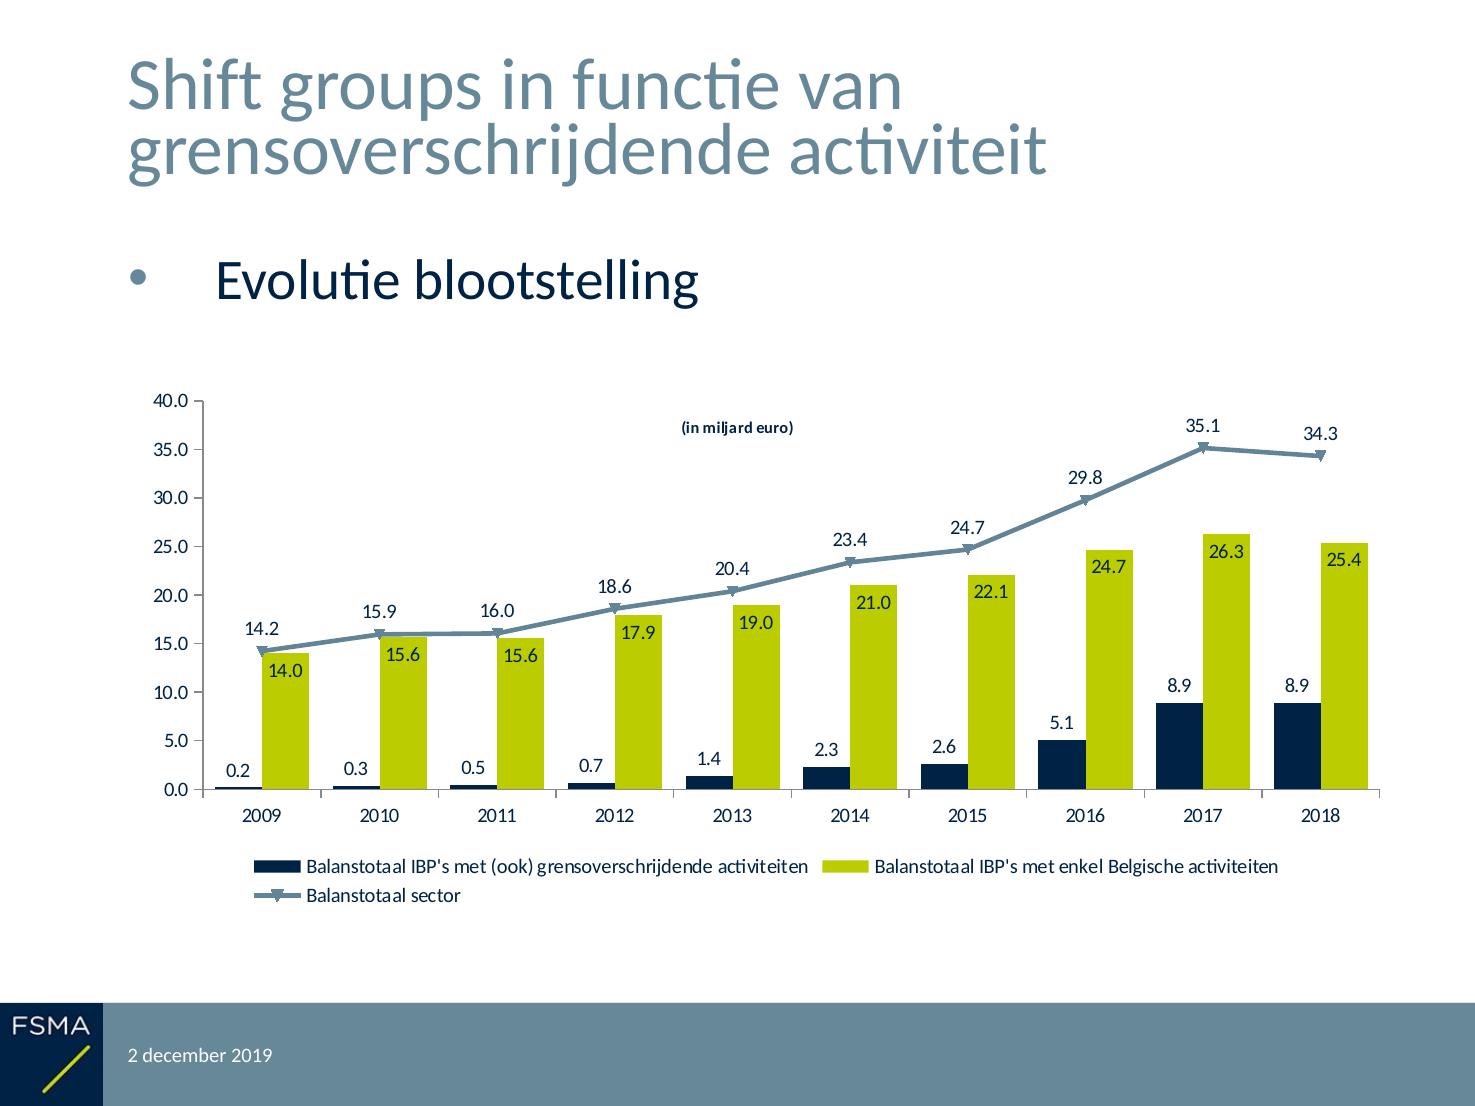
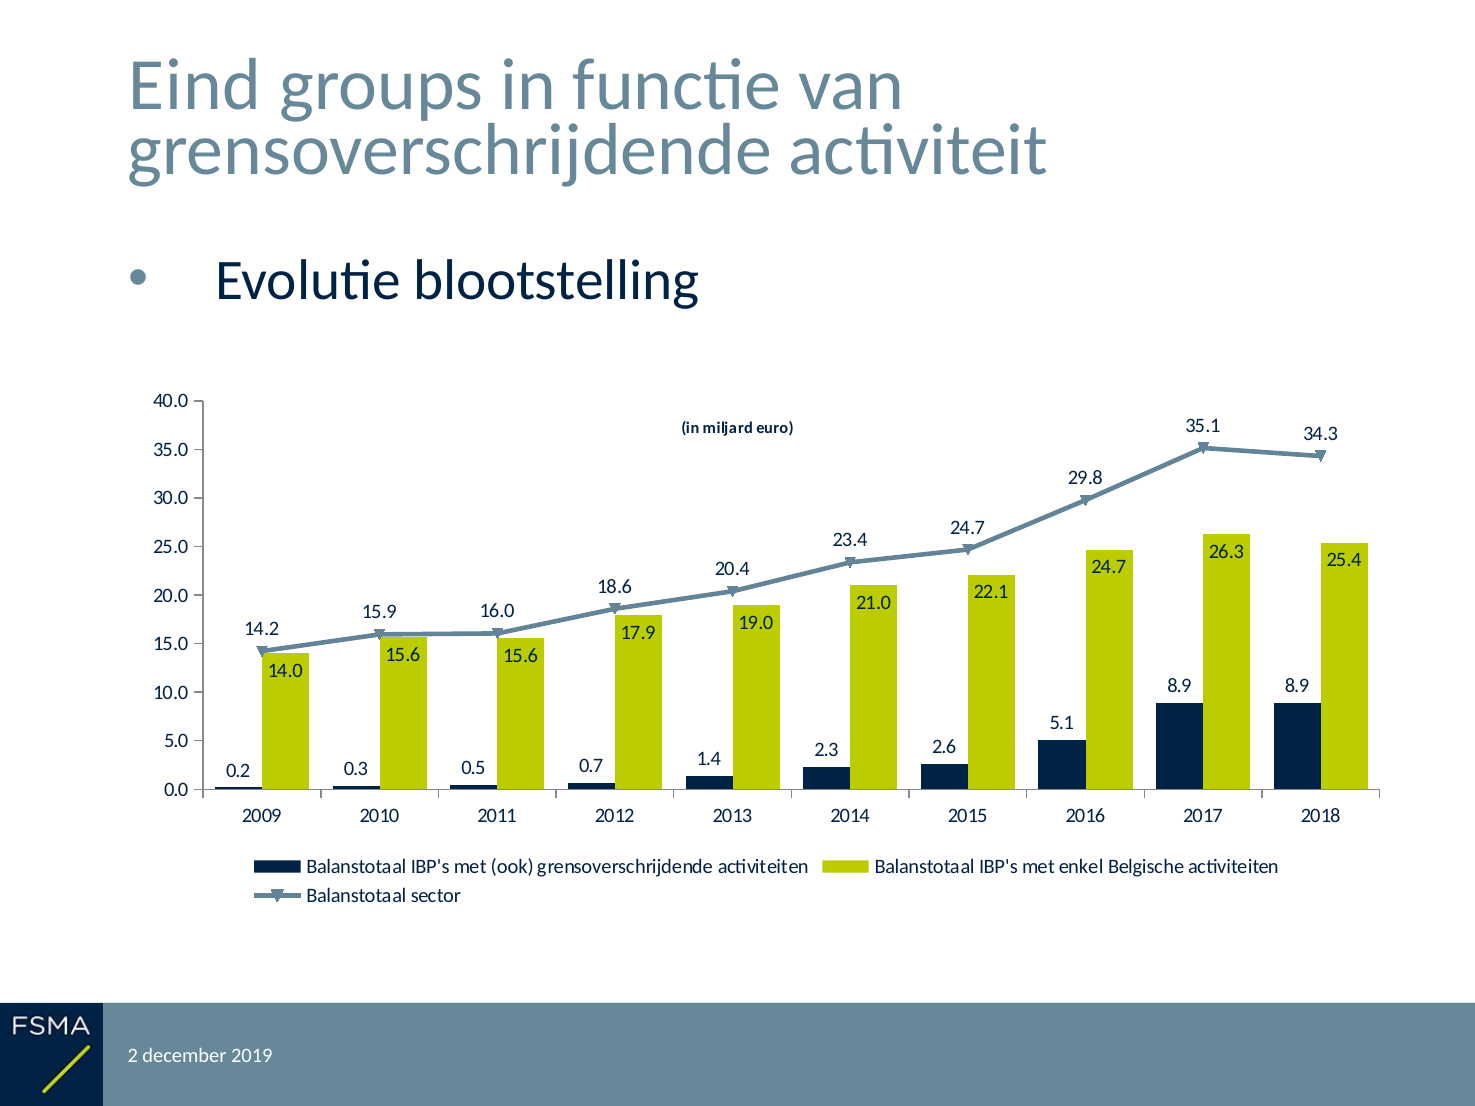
Shift: Shift -> Eind (195, 85)
